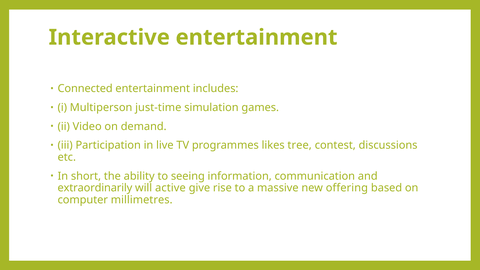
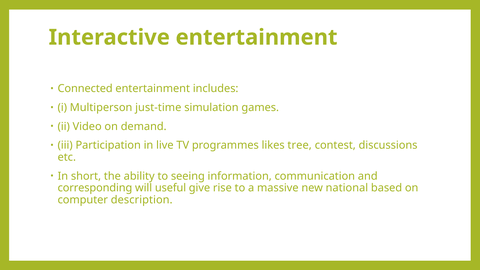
extraordinarily: extraordinarily -> corresponding (95, 188)
active: active -> useful (171, 188)
offering: offering -> national (347, 188)
millimetres: millimetres -> description (142, 200)
